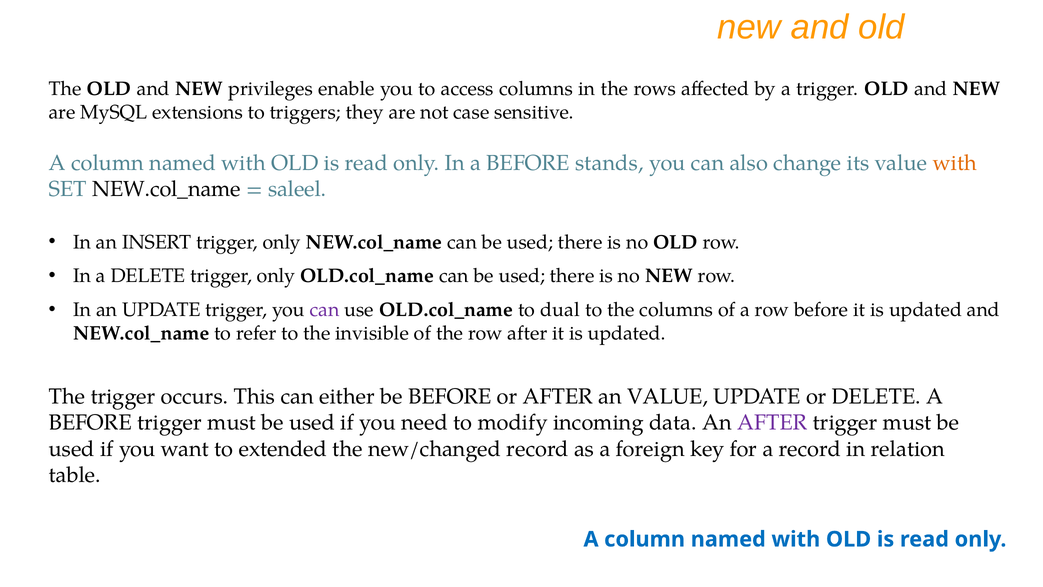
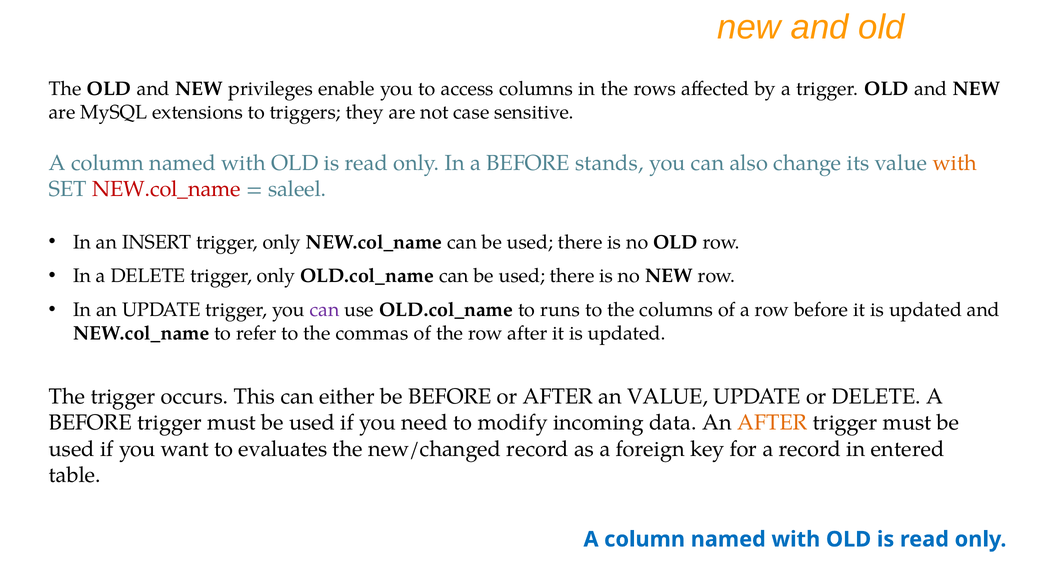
NEW.col_name colour: black -> red (166, 189)
dual: dual -> runs (560, 310)
invisible: invisible -> commas (372, 333)
AFTER colour: purple -> orange (772, 423)
extended: extended -> evaluates (283, 449)
relation: relation -> entered (908, 449)
